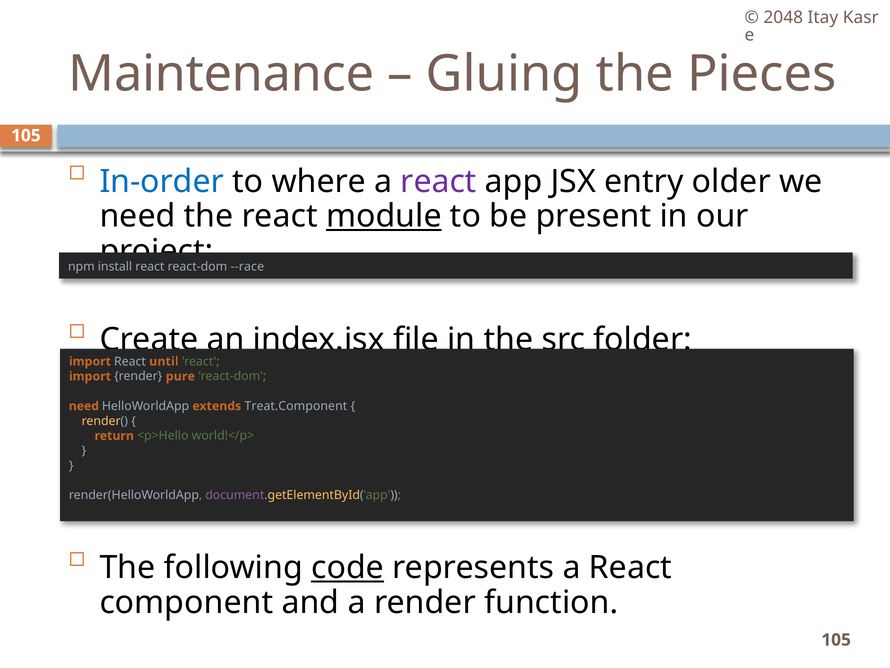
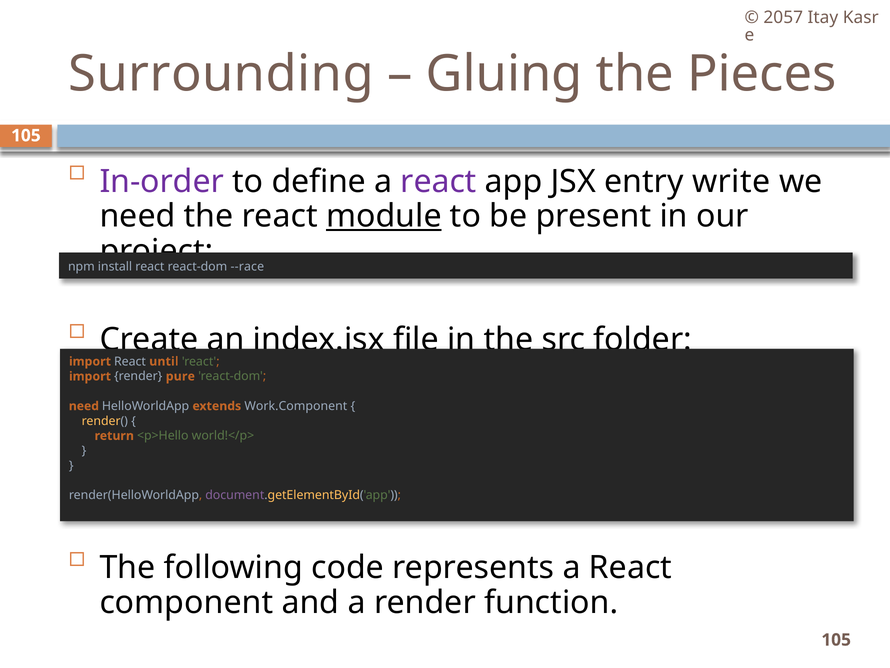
2048: 2048 -> 2057 (783, 18)
Maintenance: Maintenance -> Surrounding (221, 74)
In-order colour: blue -> purple (162, 181)
where: where -> define (319, 181)
older: older -> write (731, 181)
Treat.Component: Treat.Component -> Work.Component (296, 406)
code underline: present -> none (348, 567)
